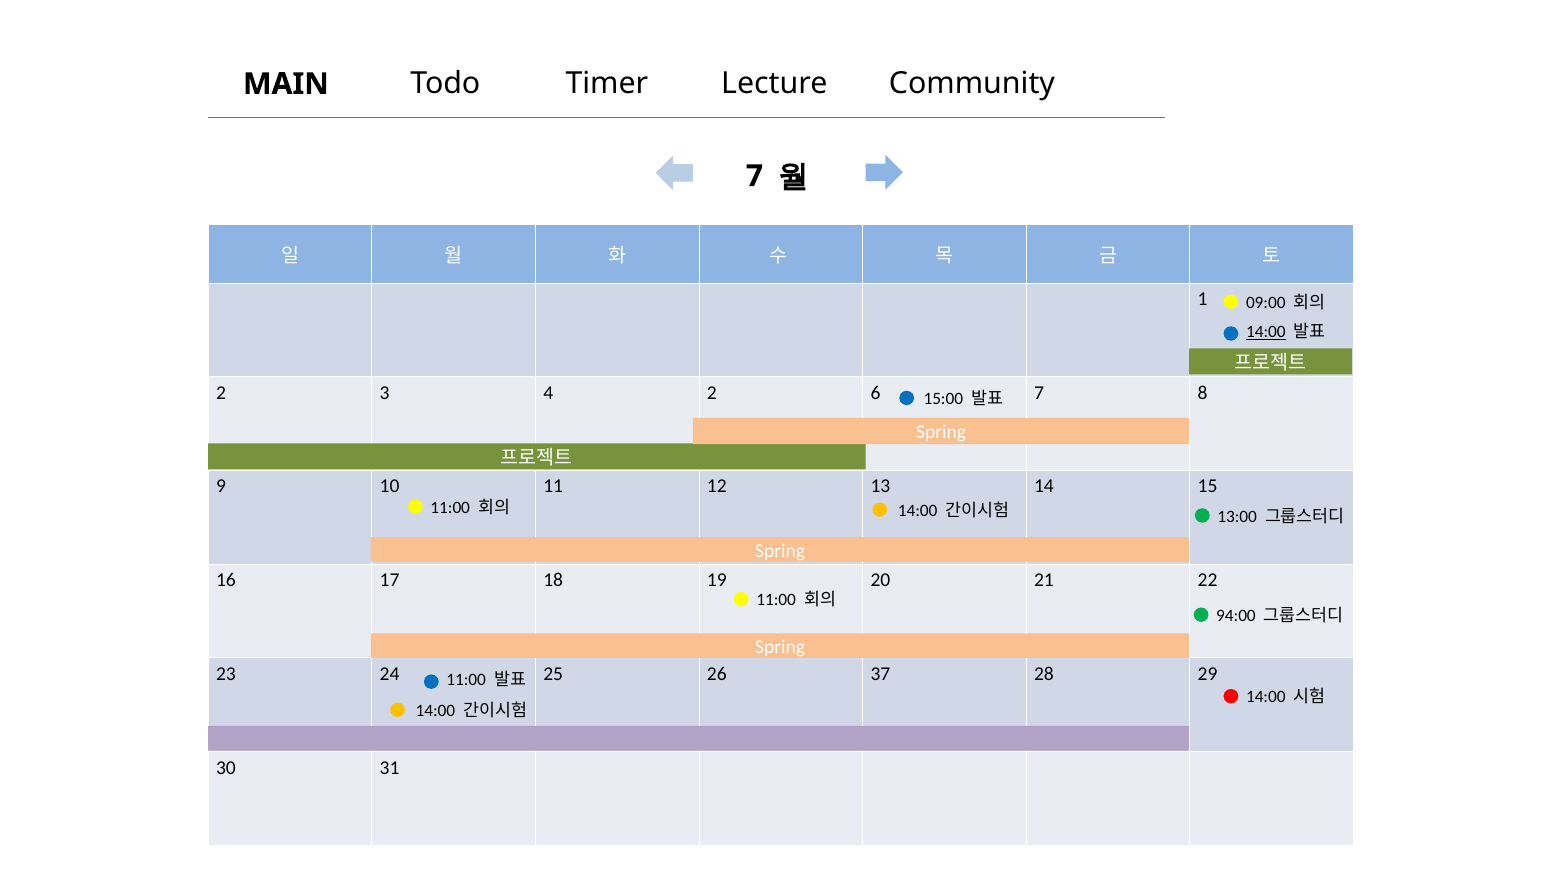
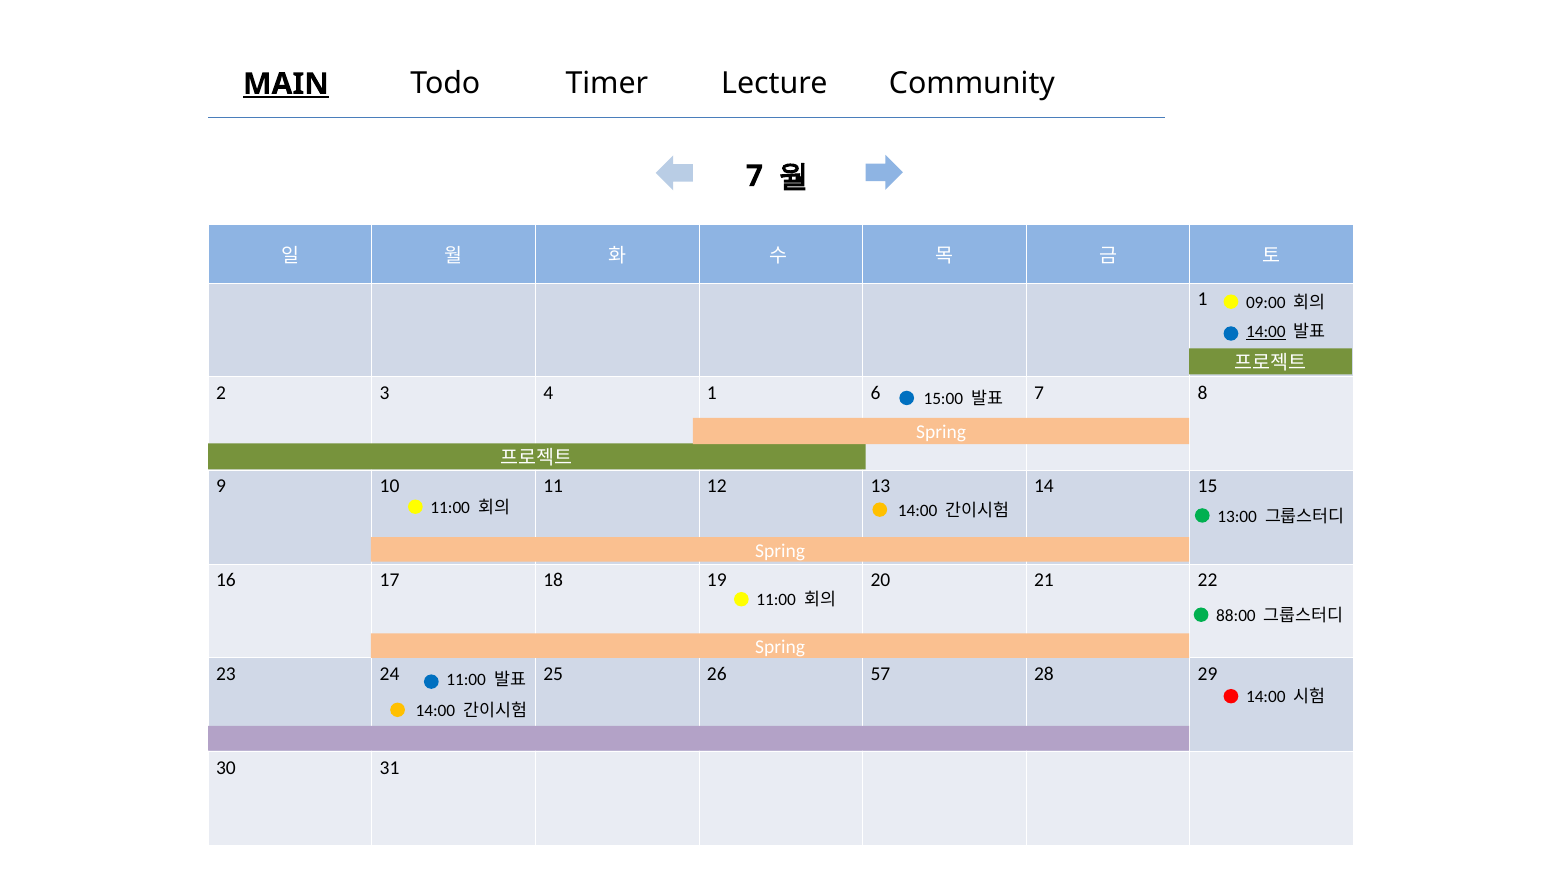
MAIN underline: none -> present (286, 84)
4 2: 2 -> 1 (712, 393)
94:00: 94:00 -> 88:00 (1236, 615)
37: 37 -> 57 (880, 674)
